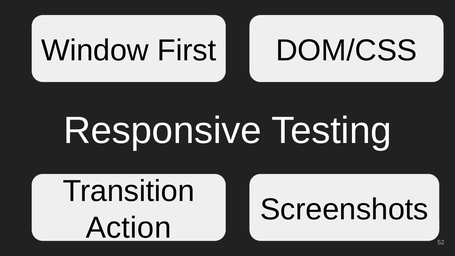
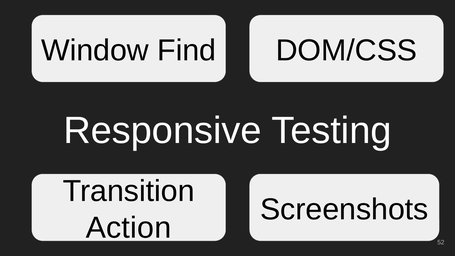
First: First -> Find (187, 51)
